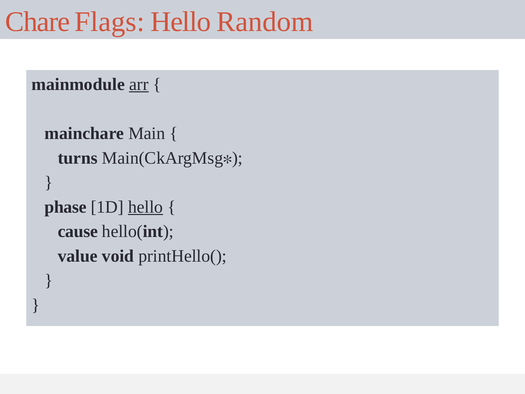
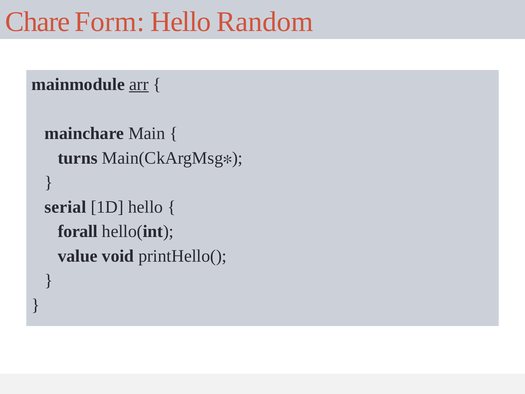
Flags: Flags -> Form (110, 22)
phase: phase -> serial (65, 207)
hello underline: present -> none (146, 207)
cause: cause -> forall (78, 231)
